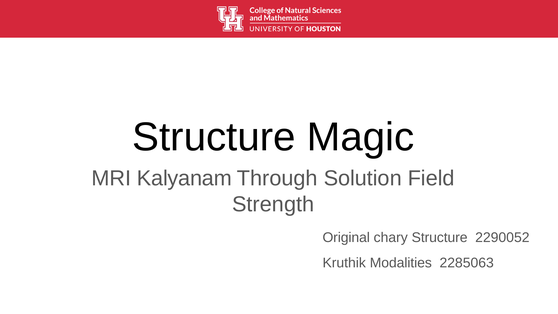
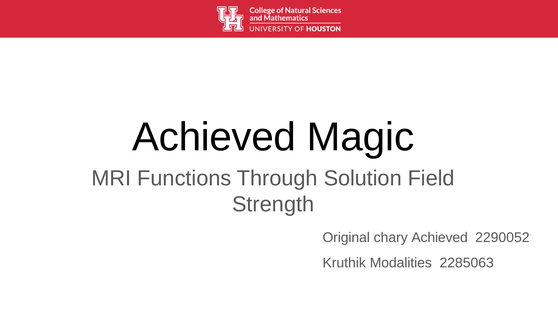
Structure: Structure -> Achieved (214, 137)
Kalyanam: Kalyanam -> Functions (184, 178)
chary Structure: Structure -> Achieved (440, 238)
